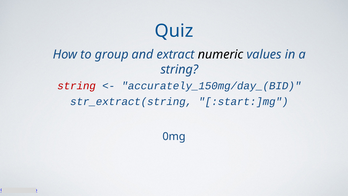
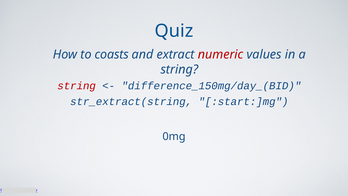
group: group -> coasts (112, 54)
numeric colour: black -> red (221, 54)
accurately_150mg/day_(BID: accurately_150mg/day_(BID -> difference_150mg/day_(BID (211, 86)
